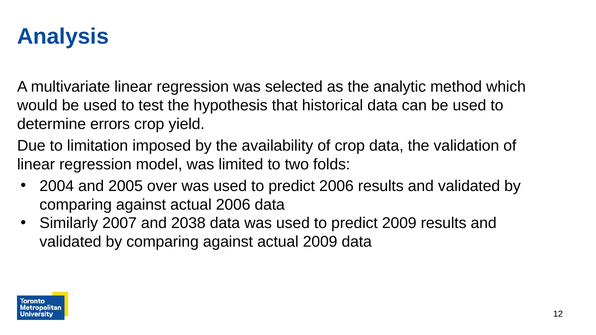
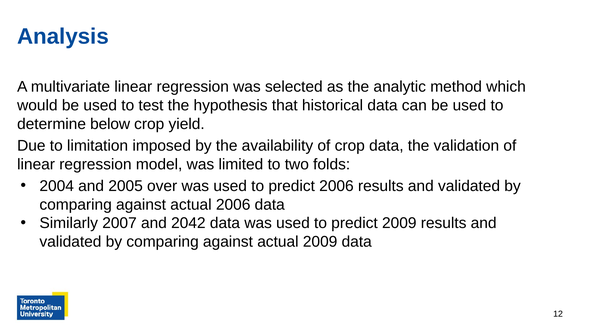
errors: errors -> below (110, 124)
2038: 2038 -> 2042 (188, 223)
